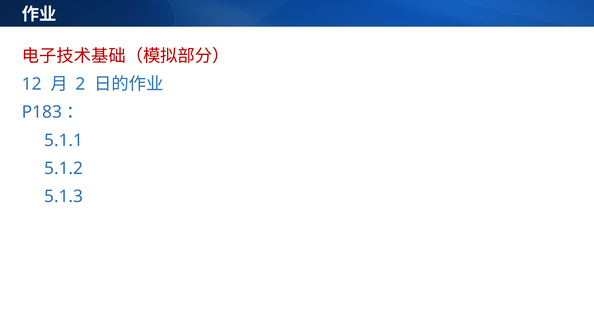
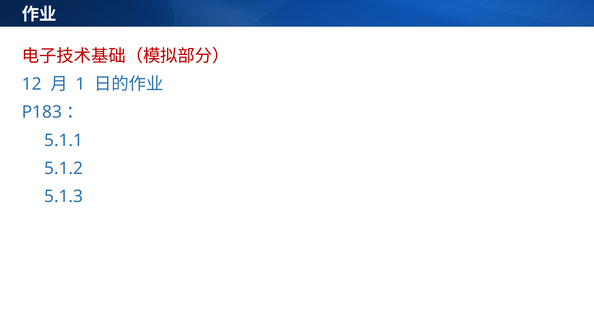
2: 2 -> 1 (81, 84)
